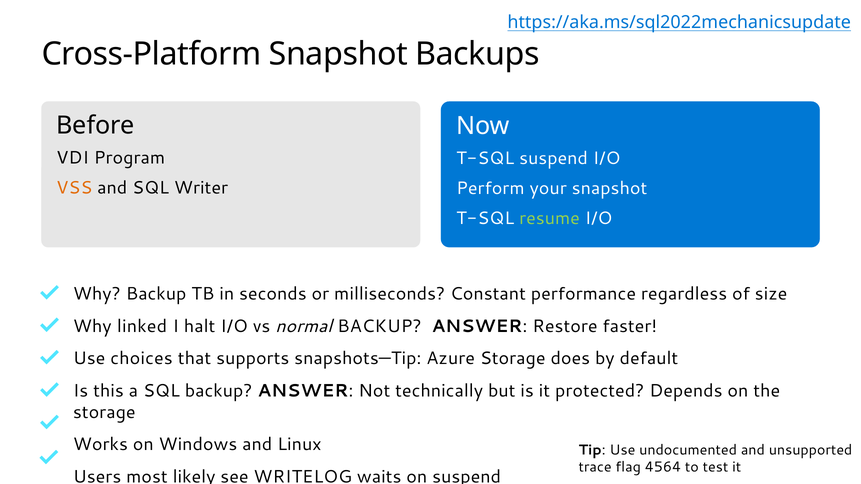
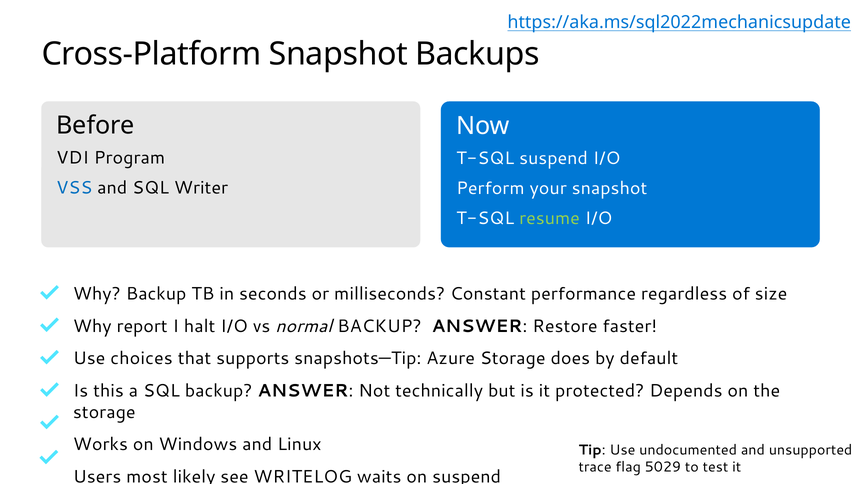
VSS colour: orange -> blue (74, 188)
linked: linked -> report (142, 326)
4564: 4564 -> 5029 (663, 468)
